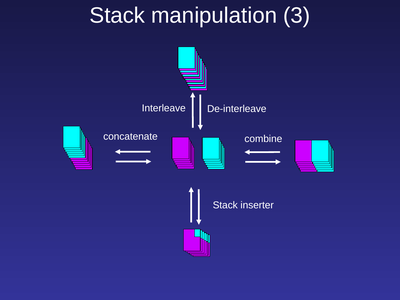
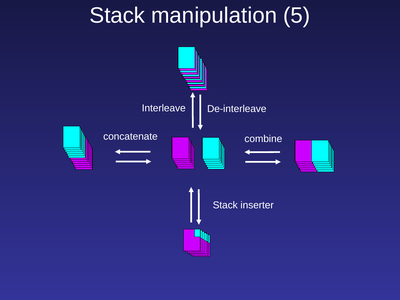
3: 3 -> 5 (297, 15)
